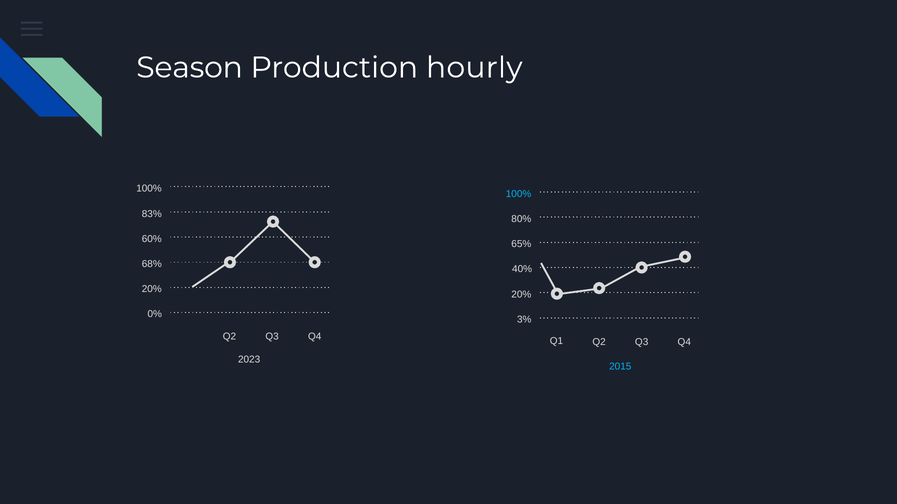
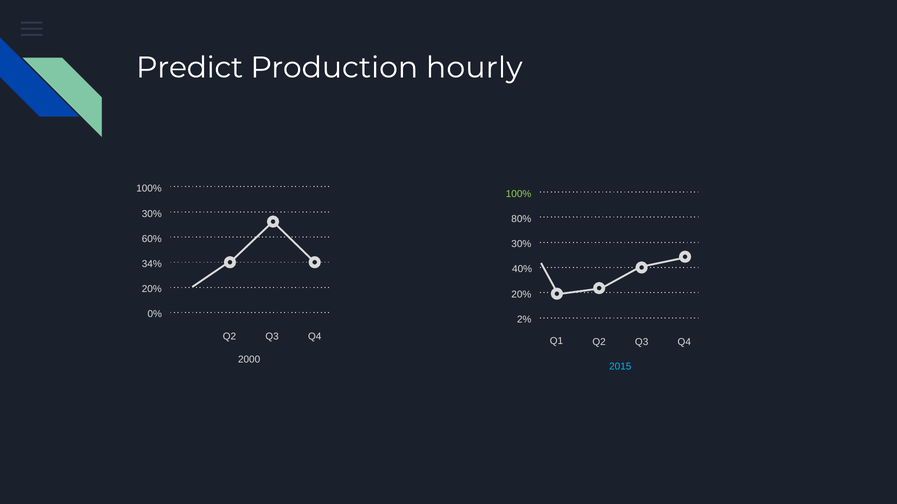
Season: Season -> Predict (190, 68)
100% colour: light blue -> light green (519, 194)
83%: 83% -> 30% (152, 214)
65%: 65% -> 30% (521, 244)
68%: 68% -> 34% (152, 264)
3%: 3% -> 2% (524, 320)
2023: 2023 -> 2000 (249, 360)
